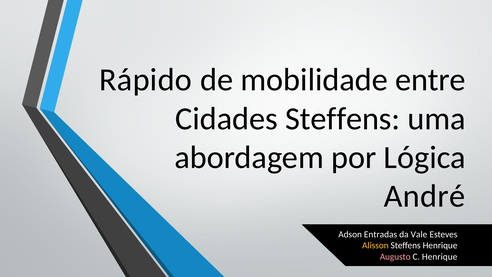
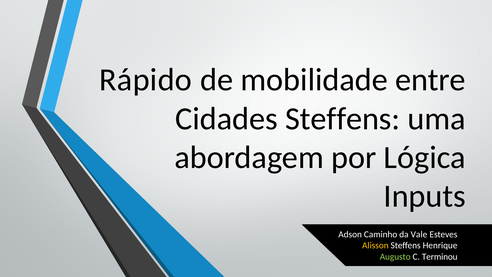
André: André -> Inputs (425, 196)
Entradas: Entradas -> Caminho (381, 234)
Augusto colour: pink -> light green (395, 256)
C Henrique: Henrique -> Terminou (440, 256)
